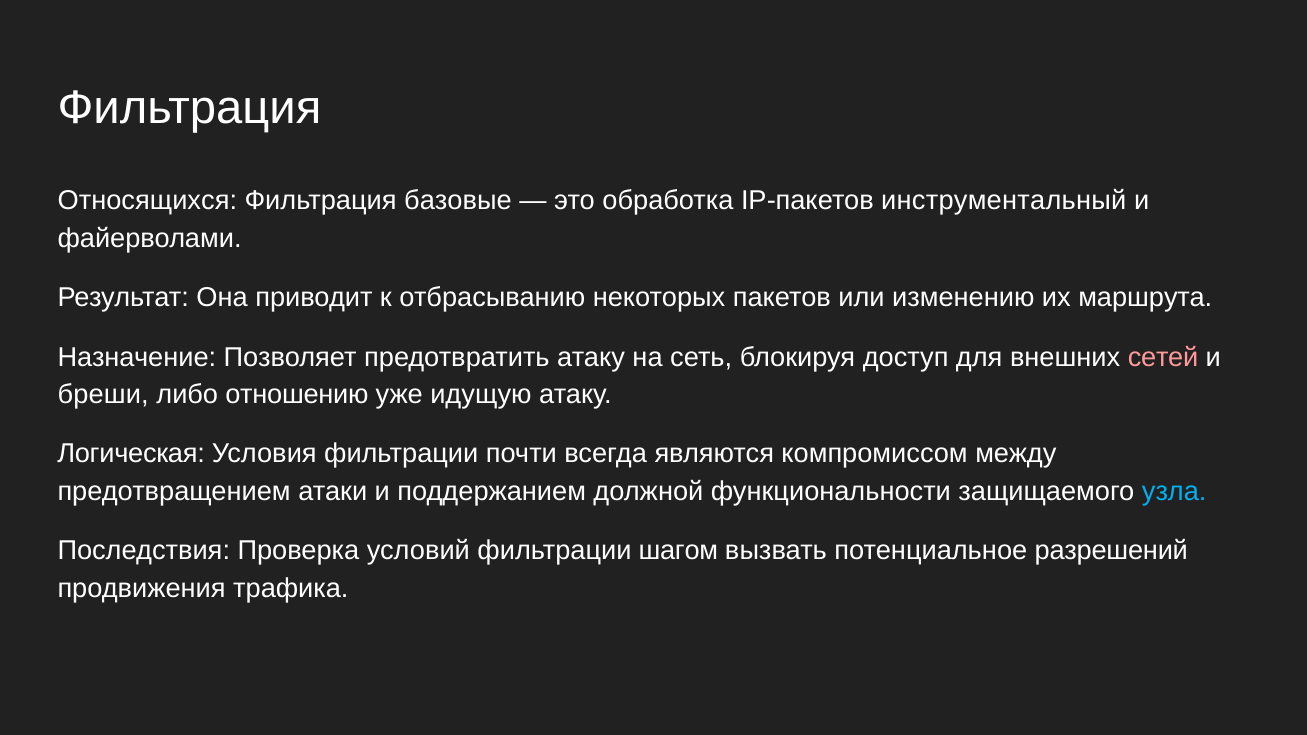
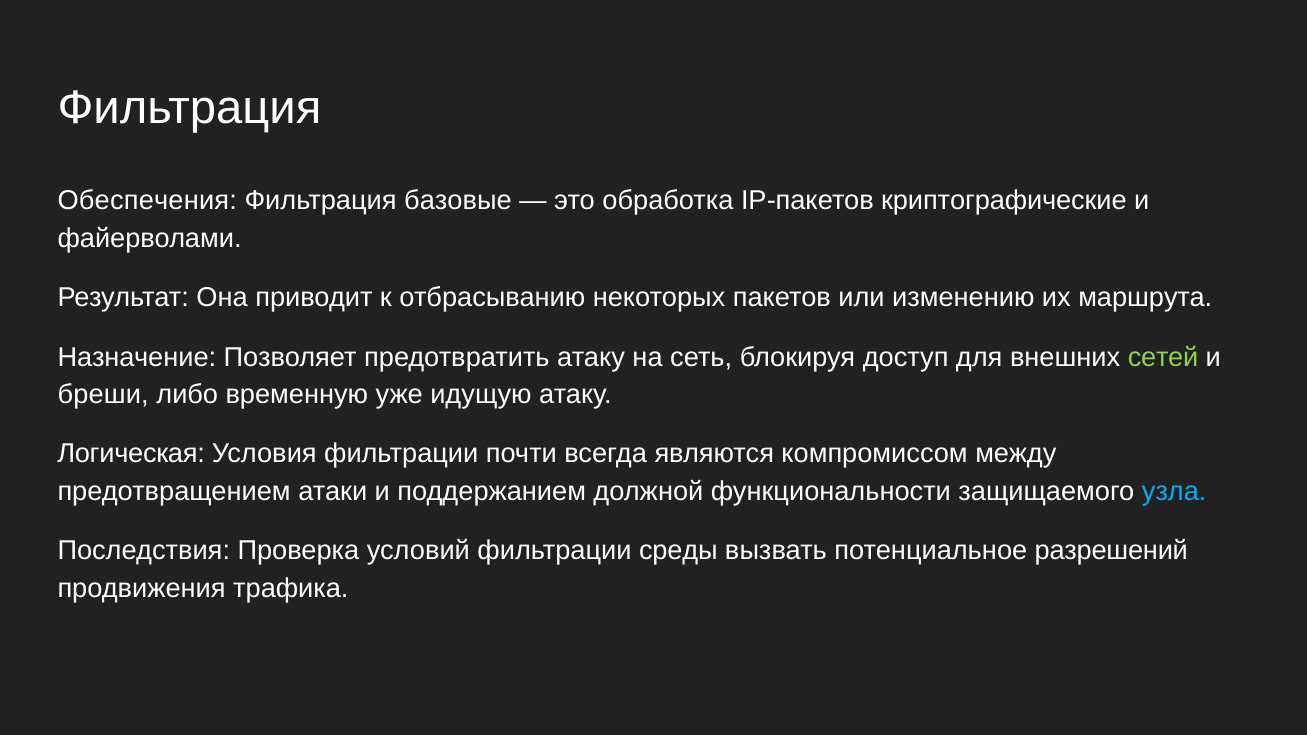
Относящихся: Относящихся -> Обеспечения (147, 201)
инструментальный: инструментальный -> криптографические (1004, 201)
сетей colour: pink -> light green (1163, 357)
отношению: отношению -> временную (297, 395)
шагом: шагом -> среды (678, 551)
